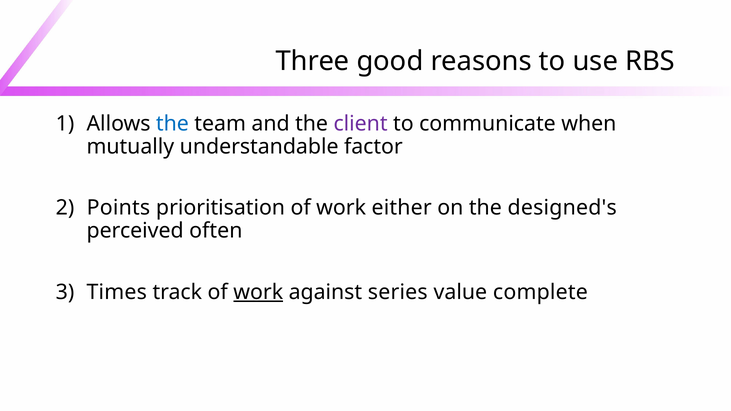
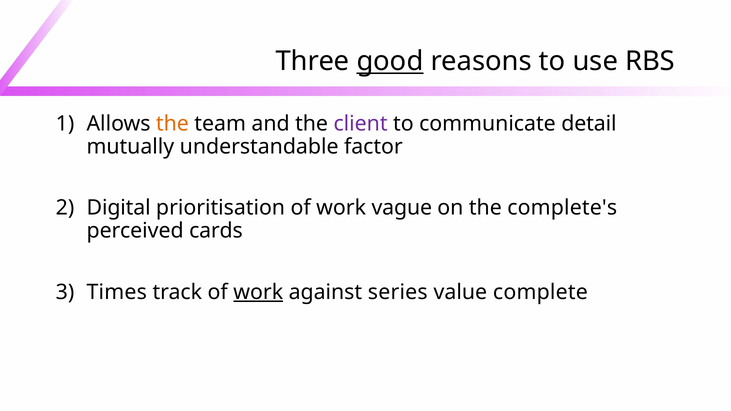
good underline: none -> present (390, 61)
the colour: blue -> orange (172, 124)
when: when -> detail (589, 124)
Points: Points -> Digital (119, 208)
either: either -> vague (402, 208)
designed's: designed's -> complete's (562, 208)
often: often -> cards (216, 231)
